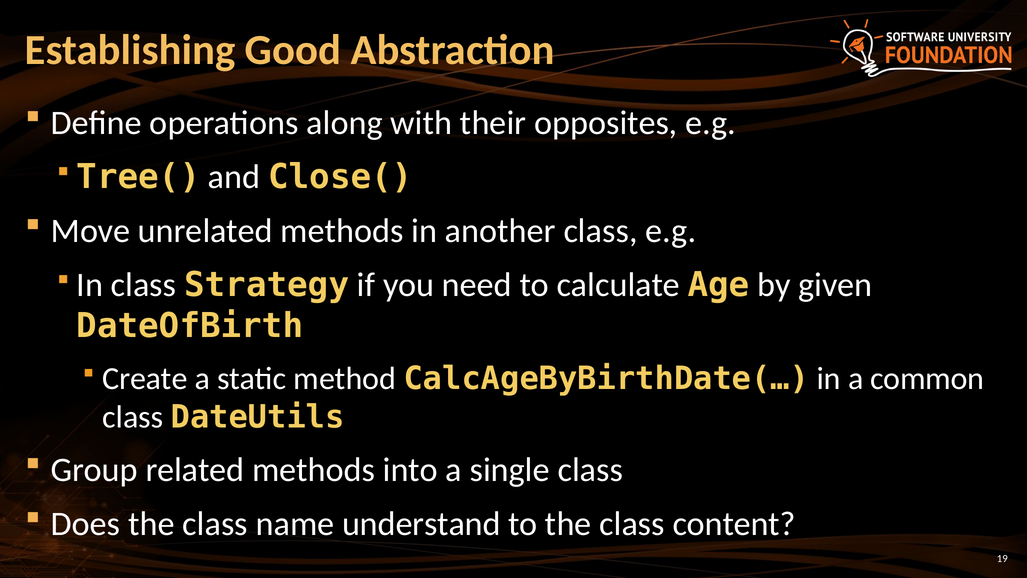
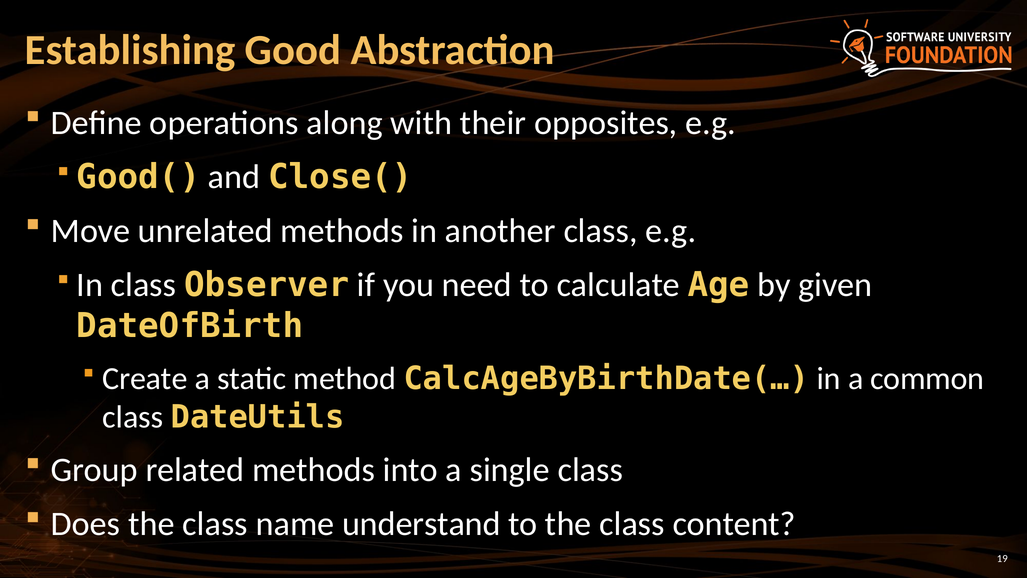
Tree(: Tree( -> Good( (138, 177)
Strategy: Strategy -> Observer (267, 285)
